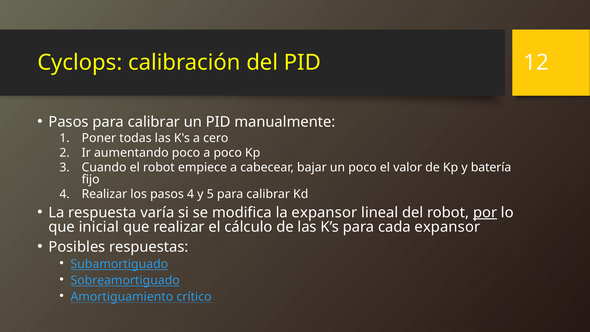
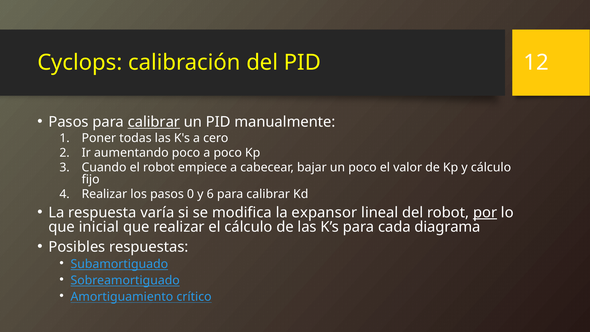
calibrar underline: none -> present (154, 122)
y batería: batería -> cálculo (491, 167)
pasos 4: 4 -> 0 (191, 194)
5: 5 -> 6 (210, 194)
cada expansor: expansor -> diagrama (448, 227)
